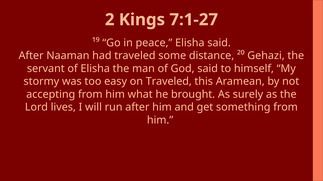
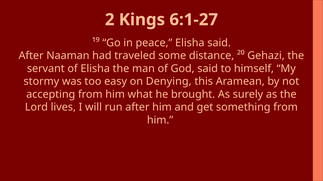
7:1-27: 7:1-27 -> 6:1-27 (194, 20)
on Traveled: Traveled -> Denying (169, 82)
